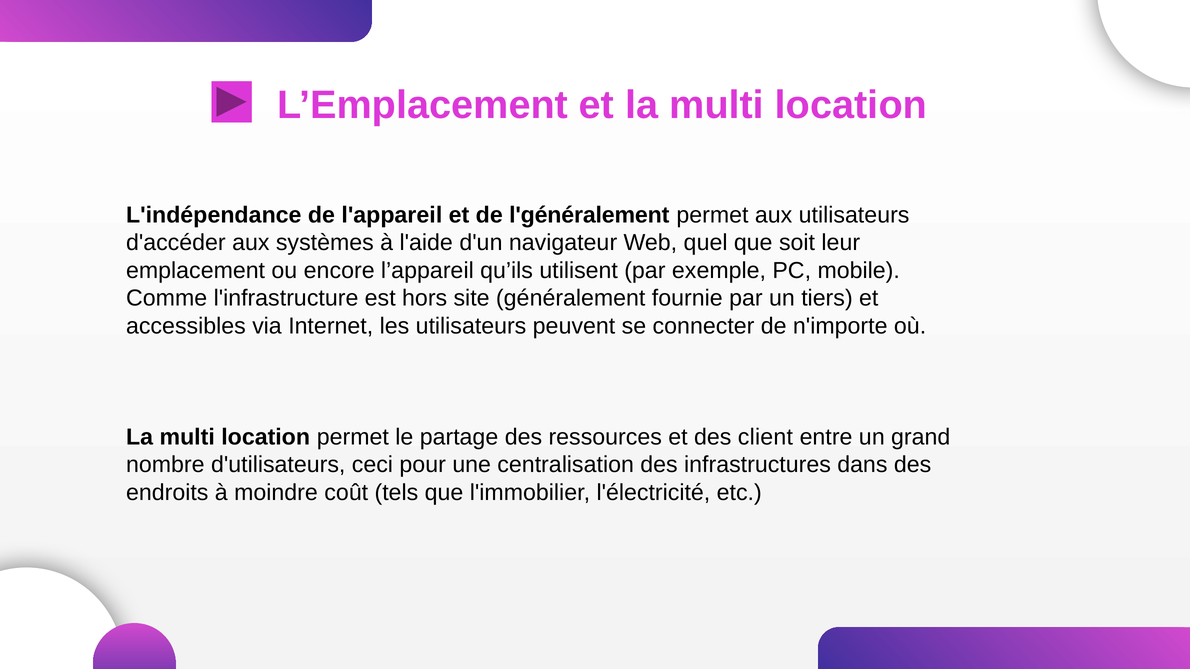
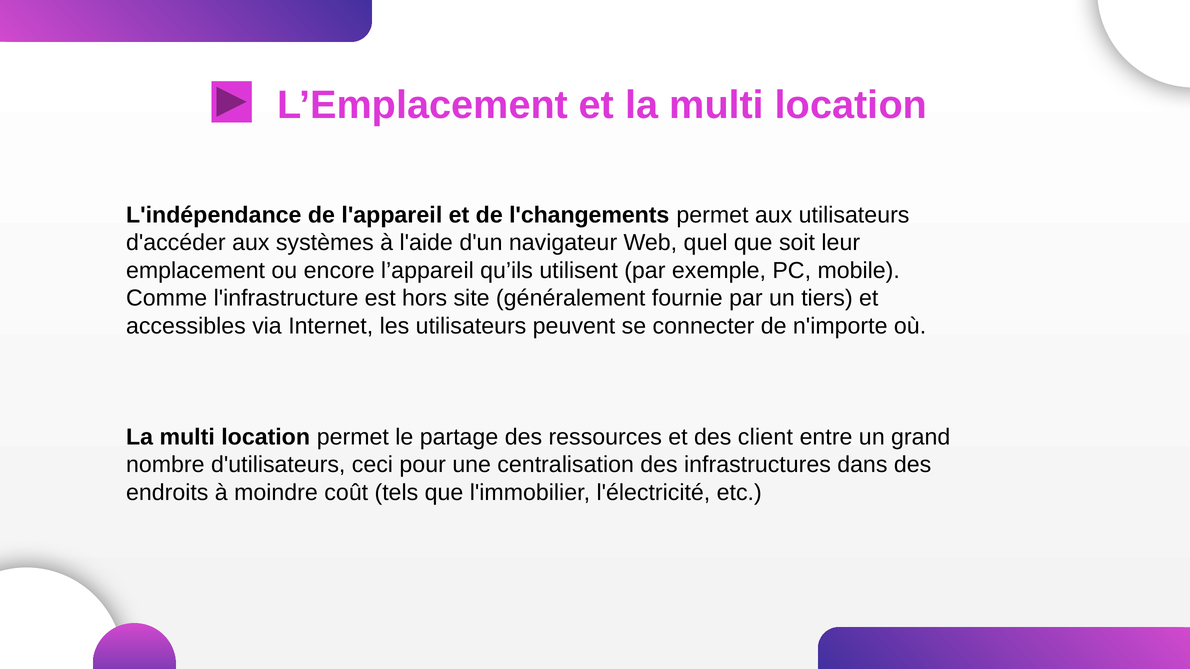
l'généralement: l'généralement -> l'changements (589, 215)
